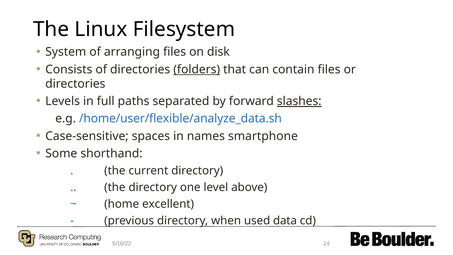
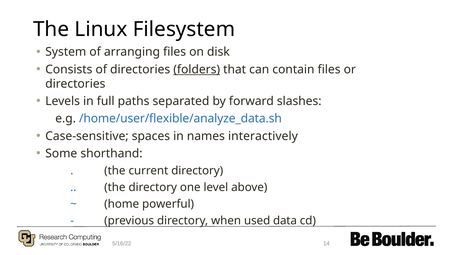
slashes underline: present -> none (299, 101)
smartphone: smartphone -> interactively (263, 136)
excellent: excellent -> powerful (168, 204)
